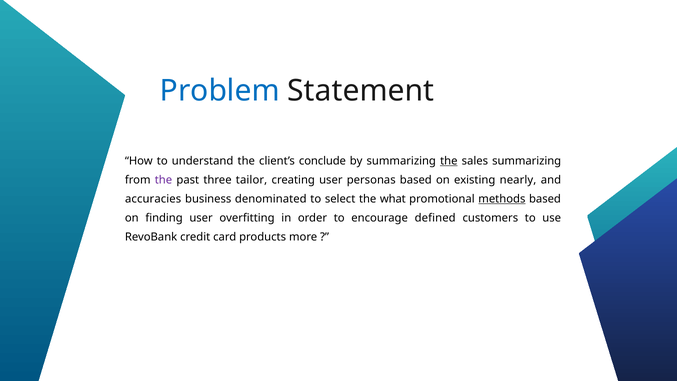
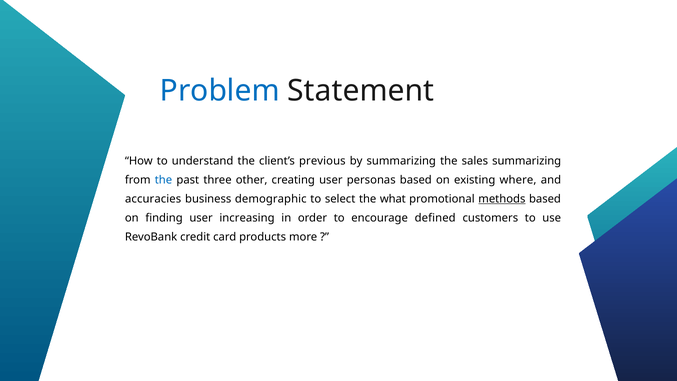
conclude: conclude -> previous (322, 161)
the underline: present -> none (449, 161)
the colour: purple -> blue (163, 180)
tailor: tailor -> other (252, 180)
nearly: nearly -> where (518, 180)
denominated: denominated -> demographic (271, 199)
overfitting: overfitting -> increasing (247, 218)
